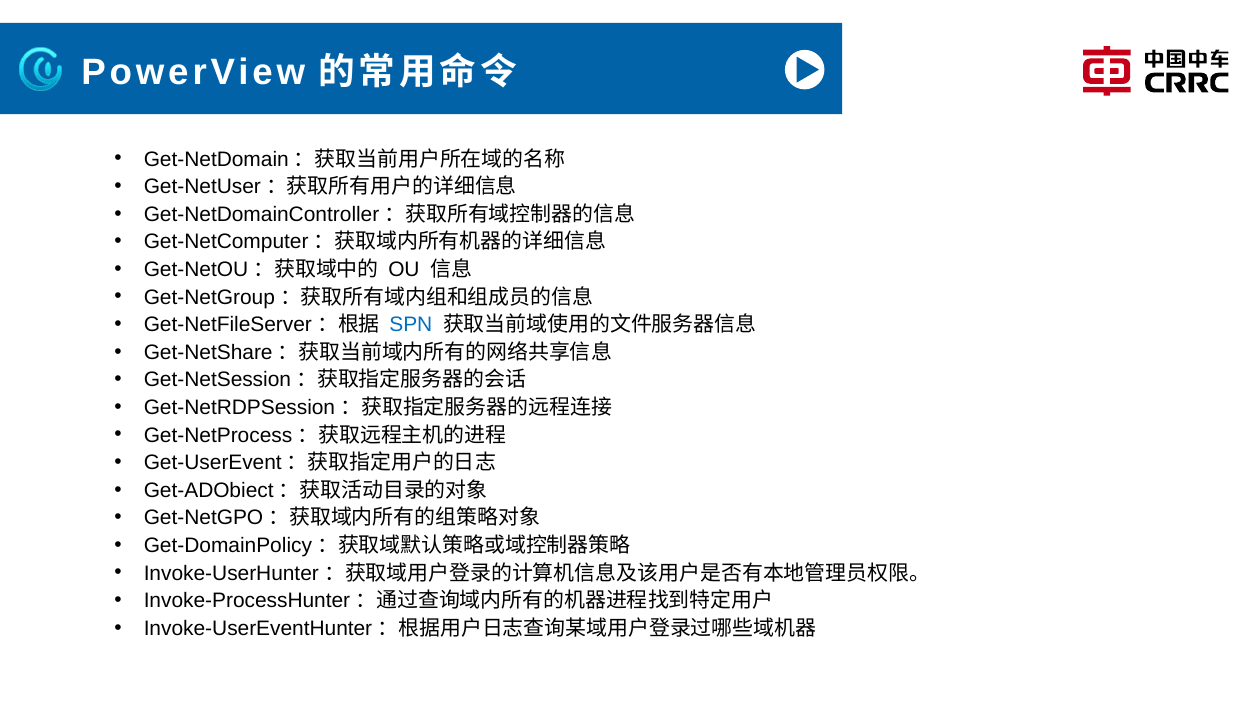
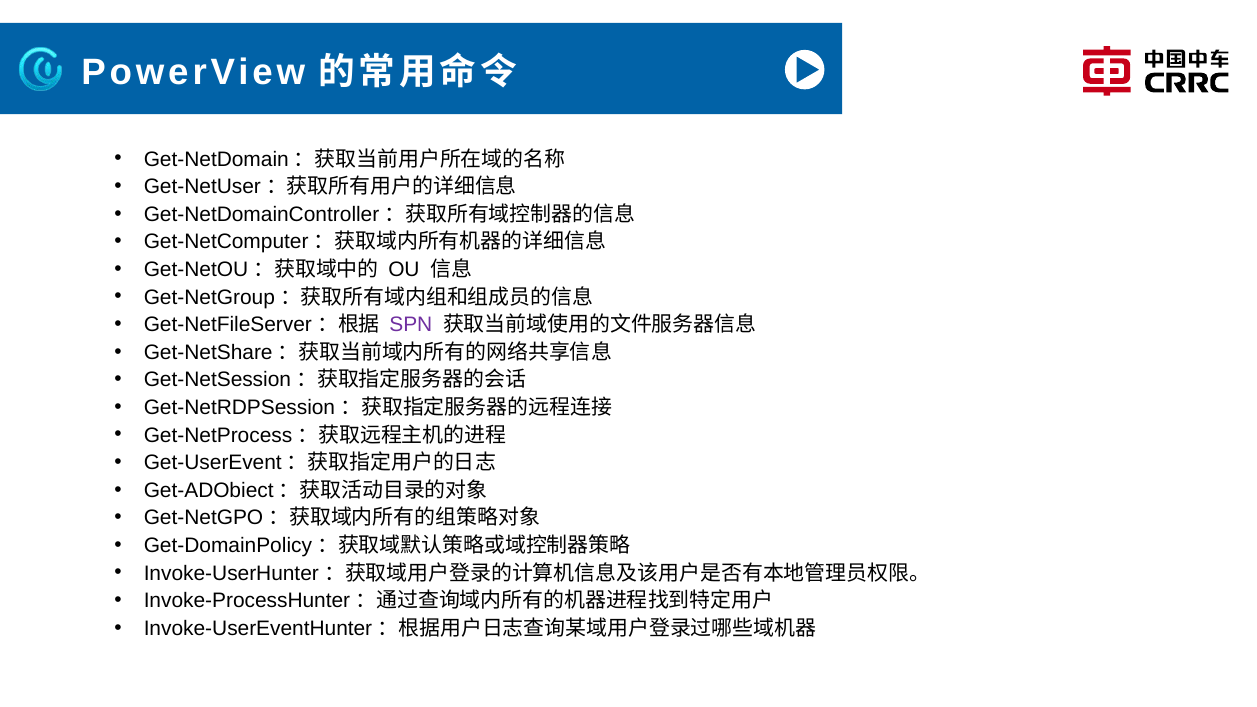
SPN colour: blue -> purple (411, 325)
